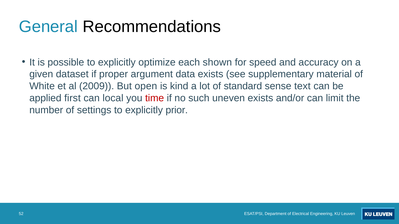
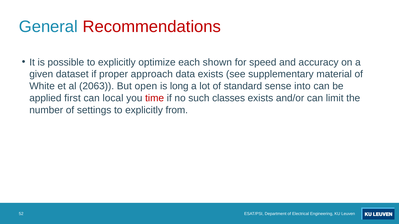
Recommendations colour: black -> red (152, 27)
argument: argument -> approach (152, 74)
2009: 2009 -> 2063 (97, 86)
kind: kind -> long (179, 86)
text: text -> into (302, 86)
uneven: uneven -> classes (229, 98)
prior: prior -> from (177, 110)
